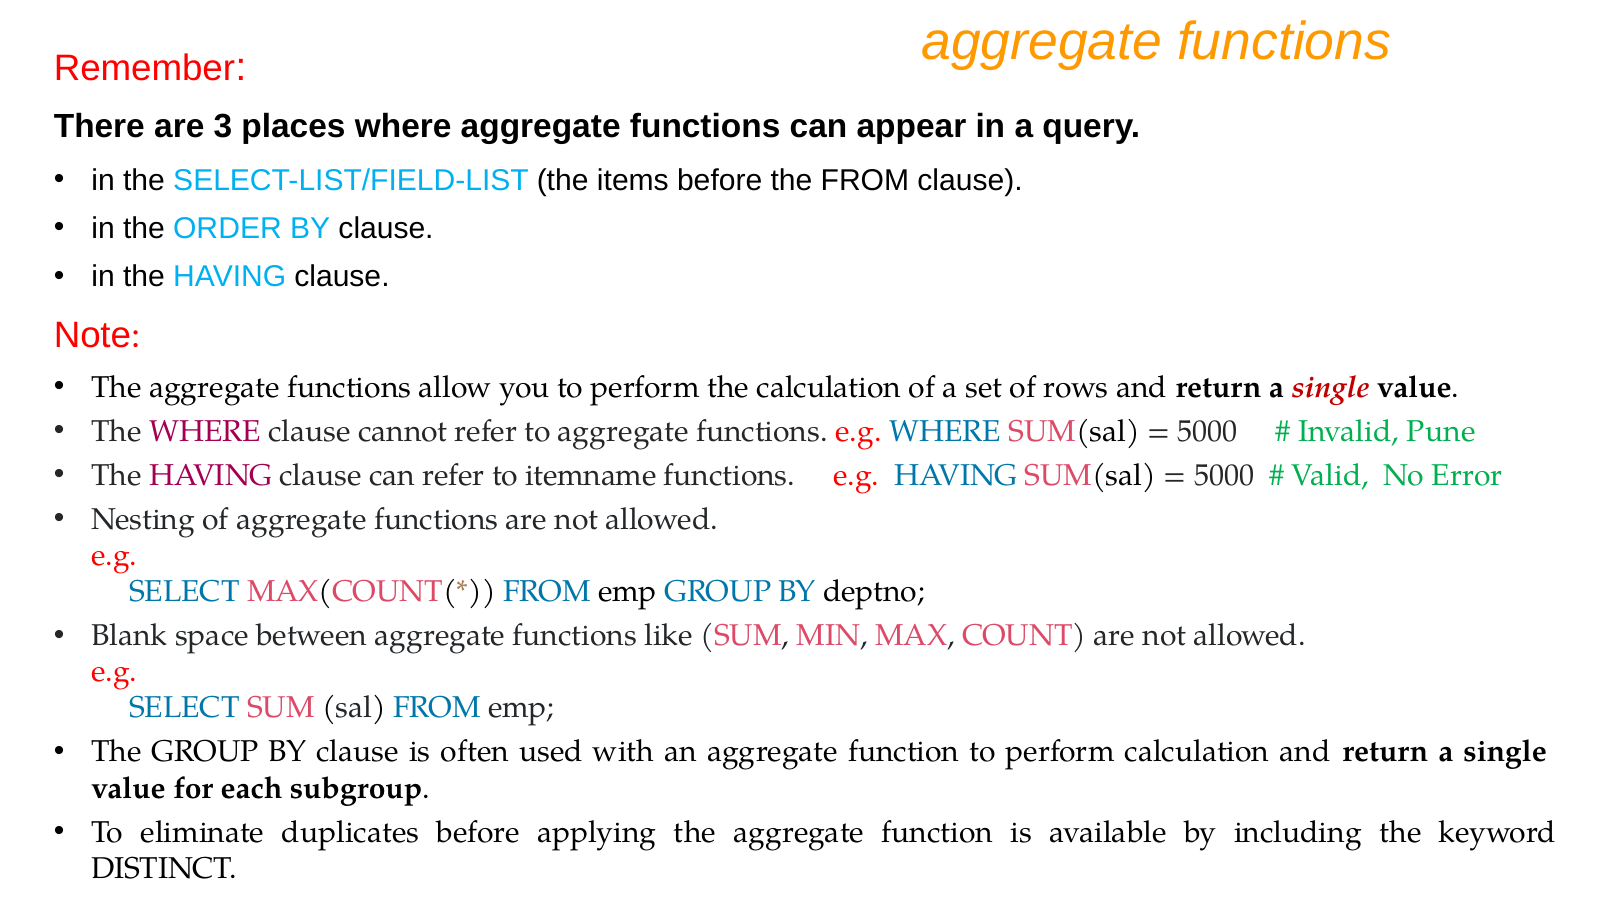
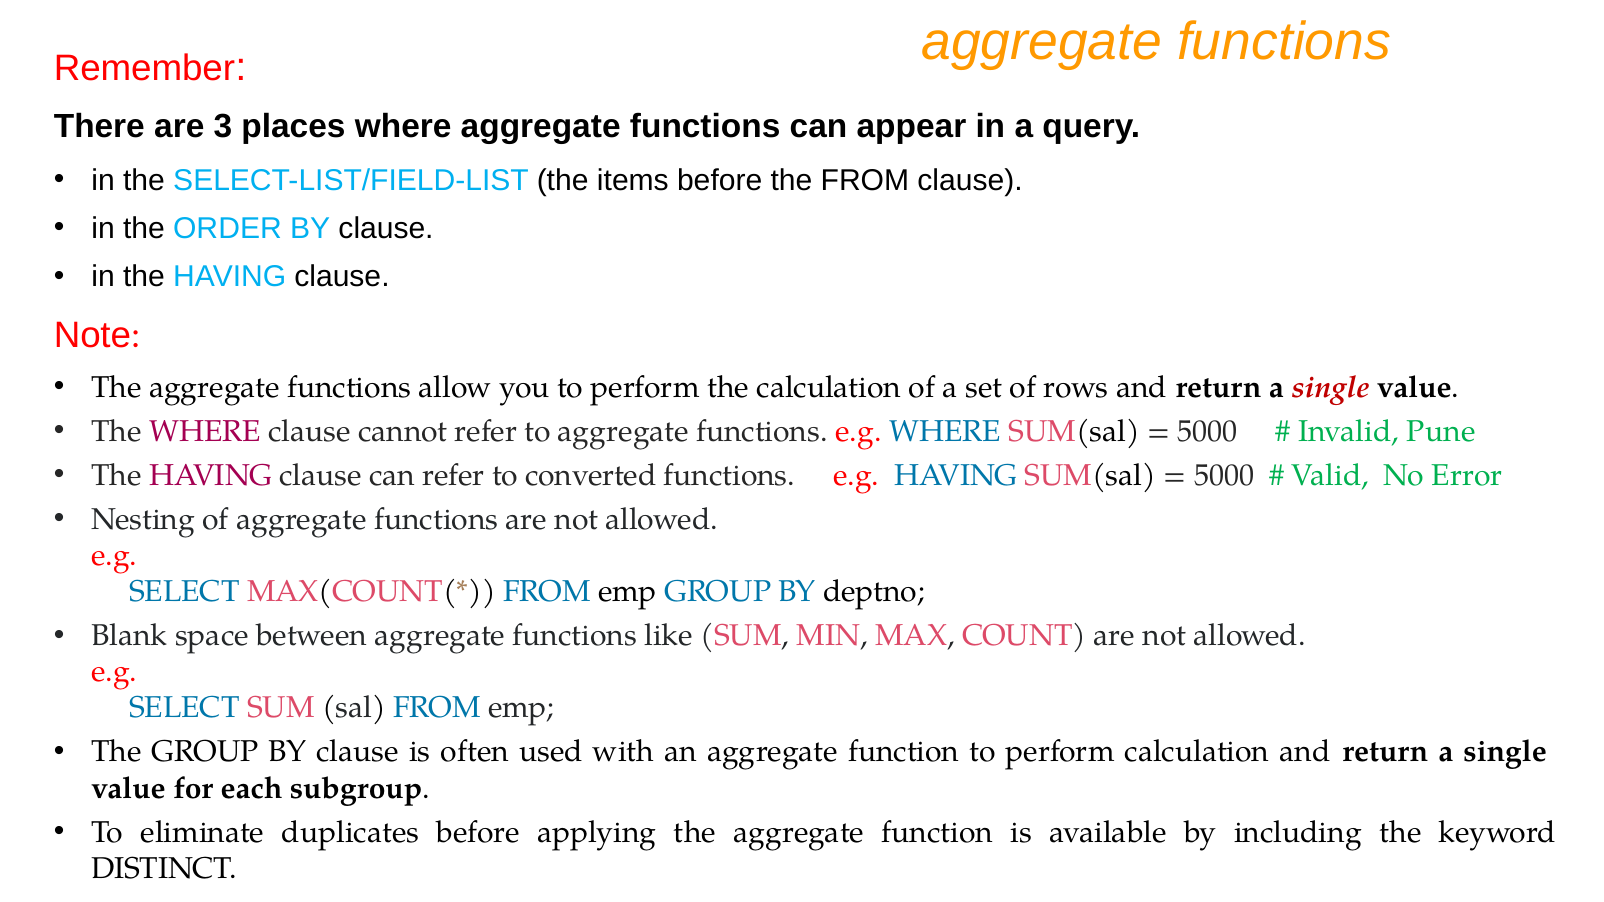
itemname: itemname -> converted (591, 476)
